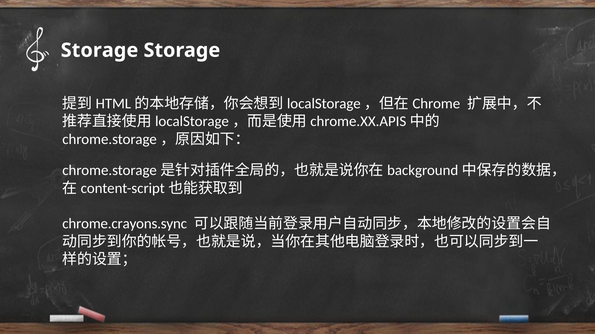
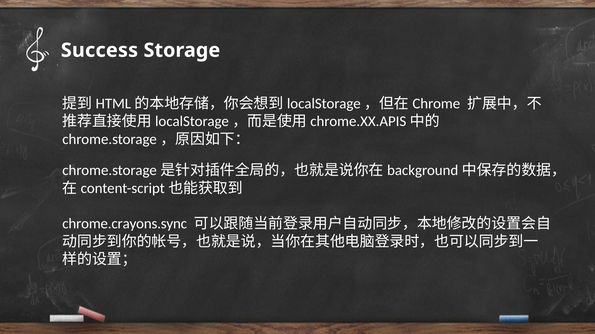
Storage: Storage -> Success (99, 50)
